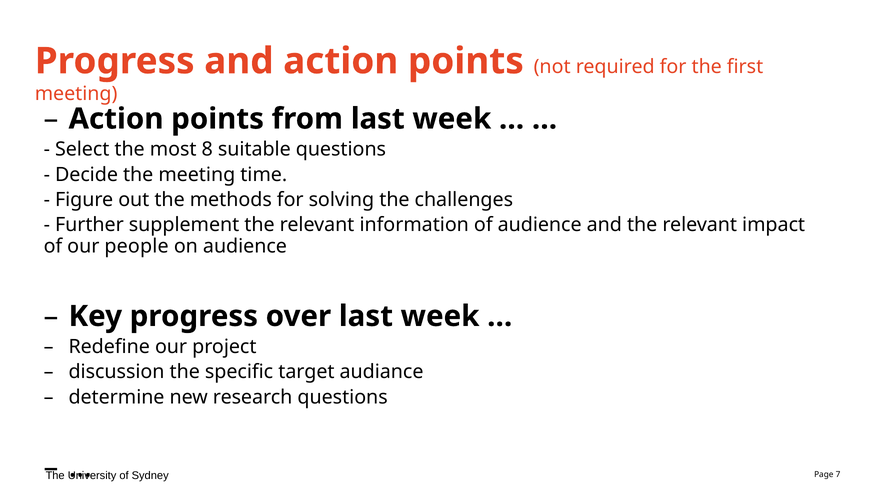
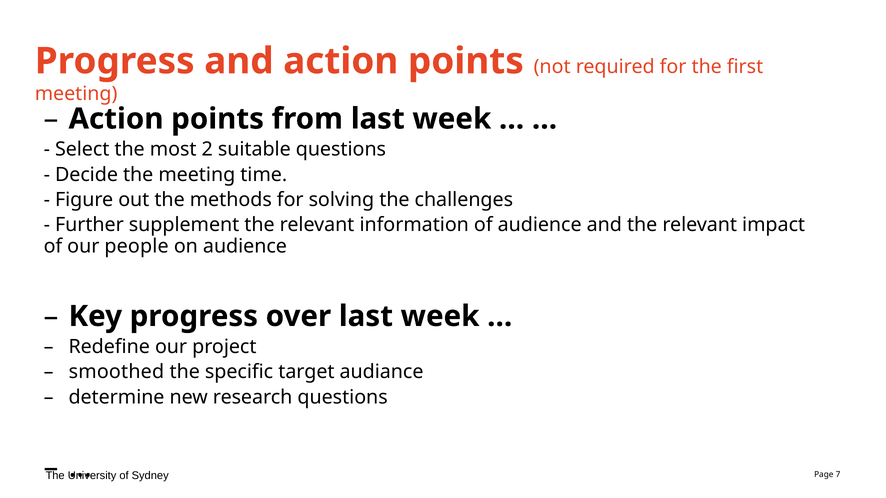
8: 8 -> 2 (207, 149)
discussion: discussion -> smoothed (116, 372)
